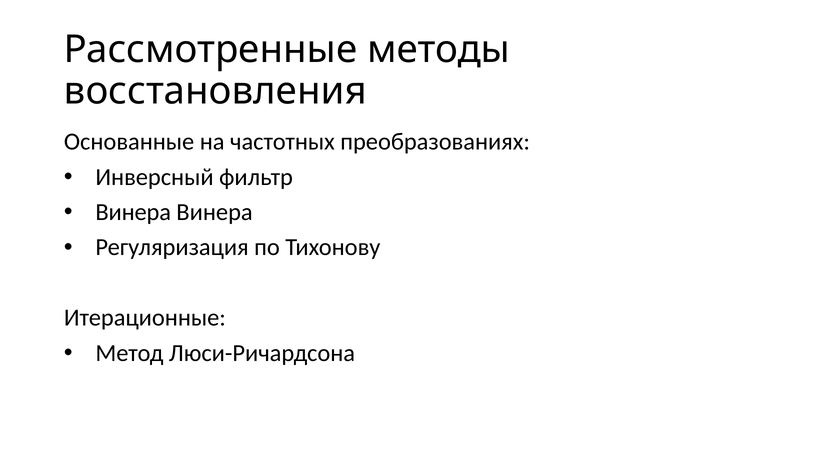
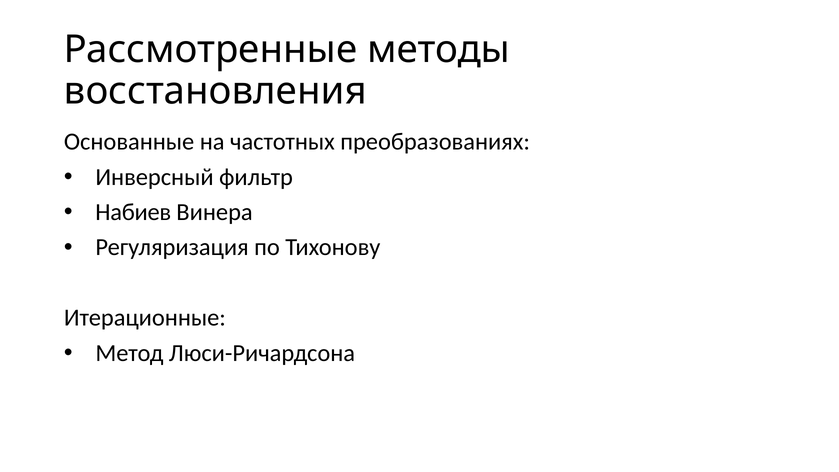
Винера: Винера -> Набиев (133, 212)
